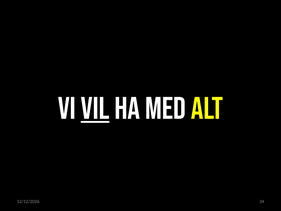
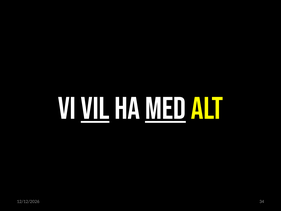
MED underline: none -> present (165, 108)
